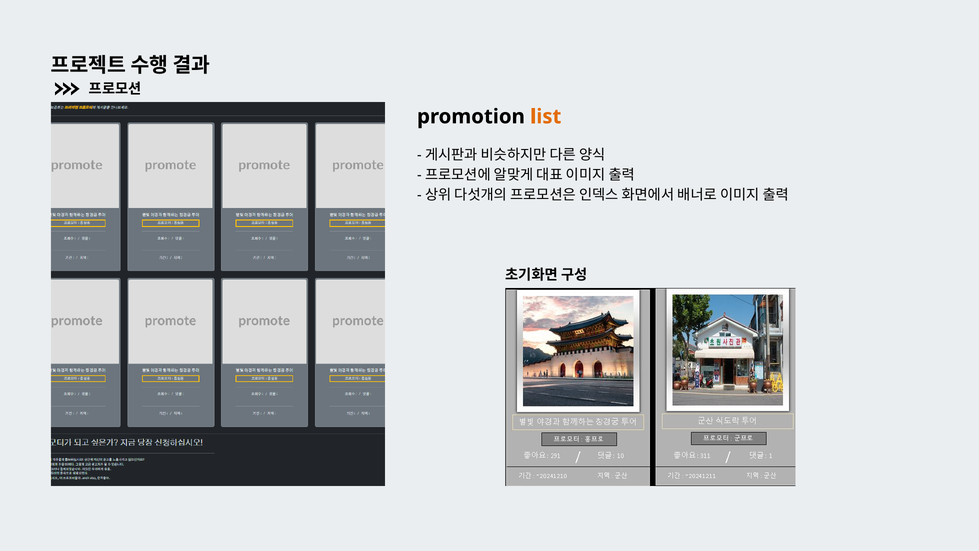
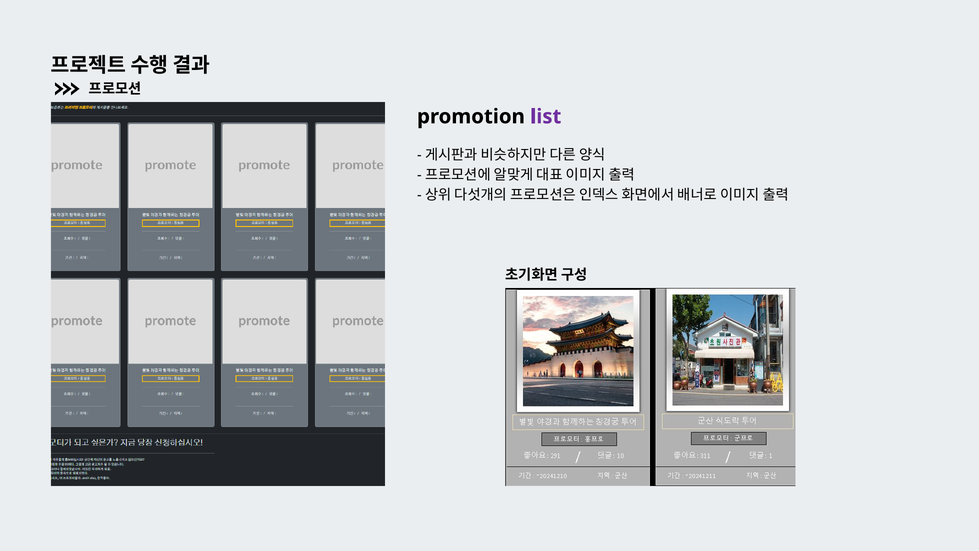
list colour: orange -> purple (546, 117)
